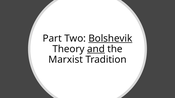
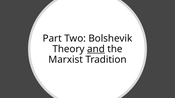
Bolshevik underline: present -> none (110, 39)
